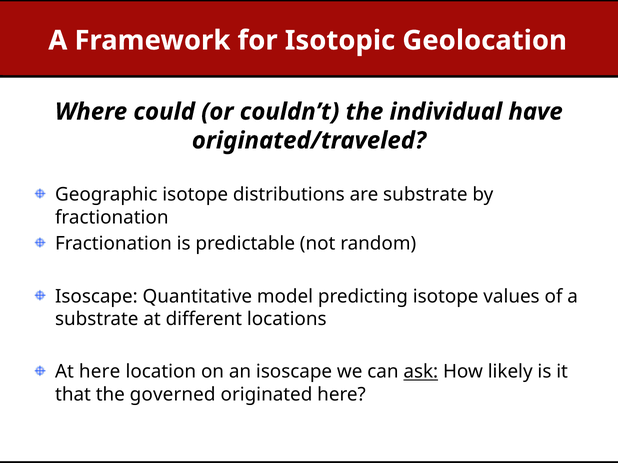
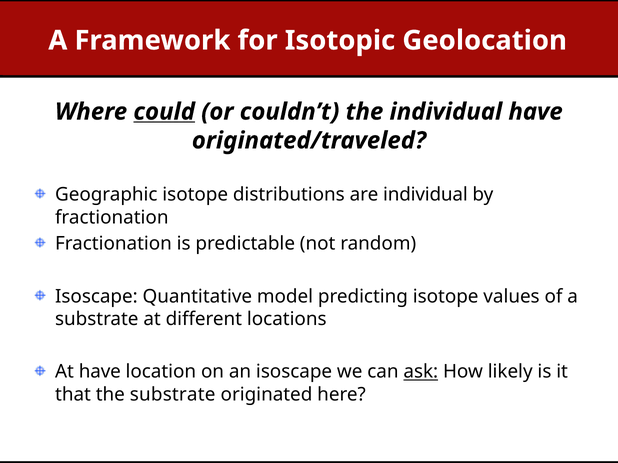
could underline: none -> present (164, 112)
are substrate: substrate -> individual (425, 195)
At here: here -> have (100, 372)
the governed: governed -> substrate (173, 395)
